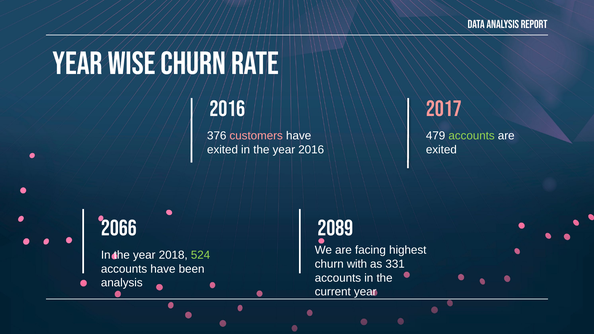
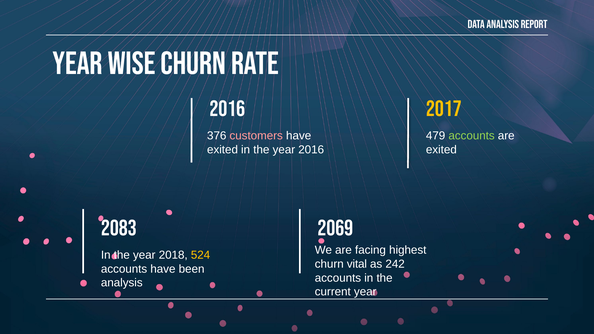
2017 colour: pink -> yellow (444, 109)
2066: 2066 -> 2083 (119, 228)
2089: 2089 -> 2069 (335, 228)
524 colour: light green -> yellow (200, 255)
with: with -> vital (357, 264)
331: 331 -> 242 (395, 264)
